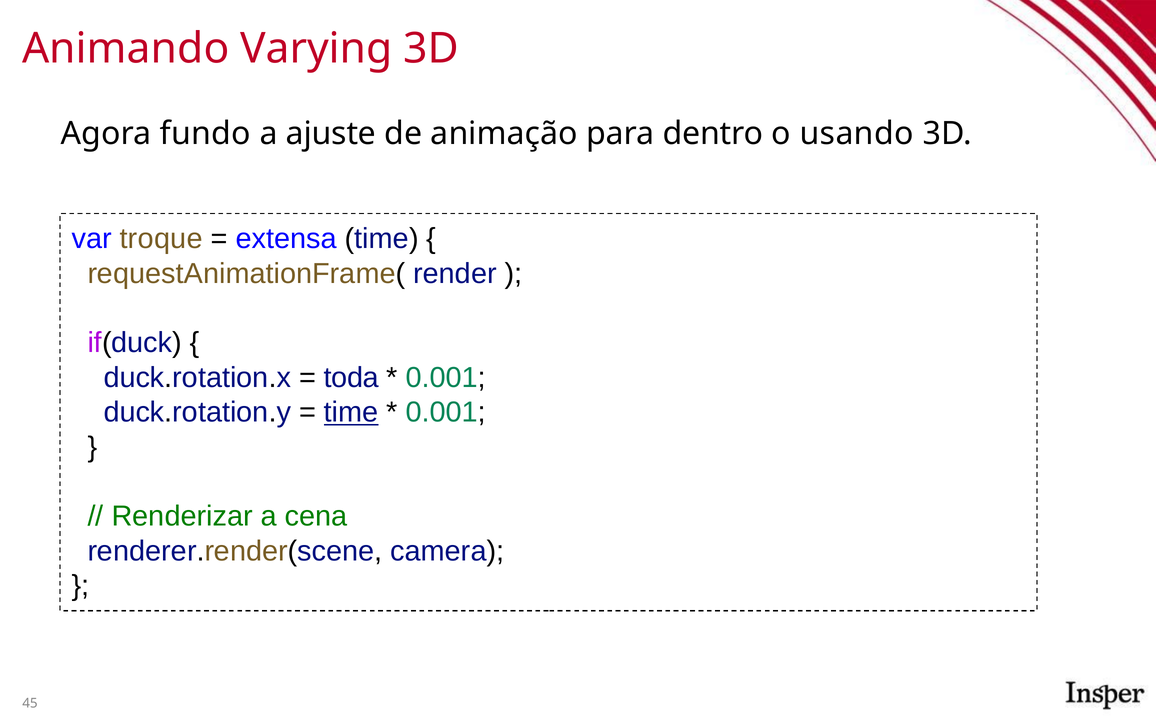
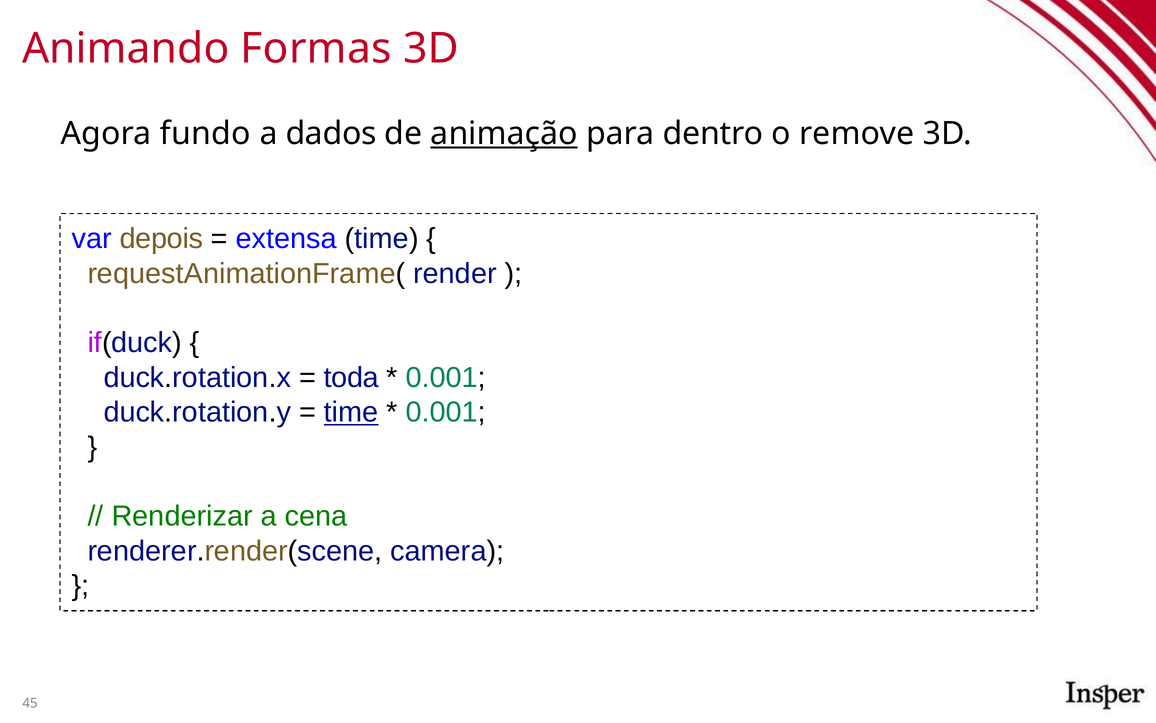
Varying: Varying -> Formas (316, 49)
ajuste: ajuste -> dados (331, 133)
animação underline: none -> present (504, 133)
usando: usando -> remove (857, 133)
troque: troque -> depois (161, 239)
